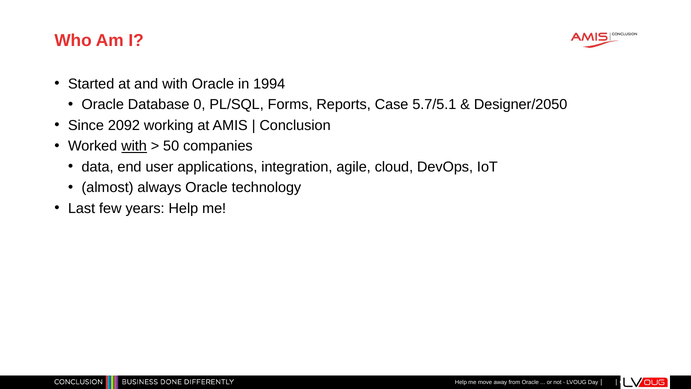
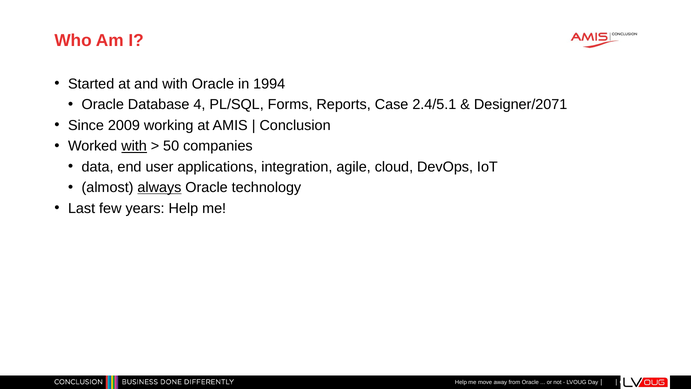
0: 0 -> 4 (199, 105)
5.7/5.1: 5.7/5.1 -> 2.4/5.1 (434, 105)
Designer/2050: Designer/2050 -> Designer/2071 (521, 105)
2092: 2092 -> 2009 (124, 125)
always underline: none -> present (159, 187)
